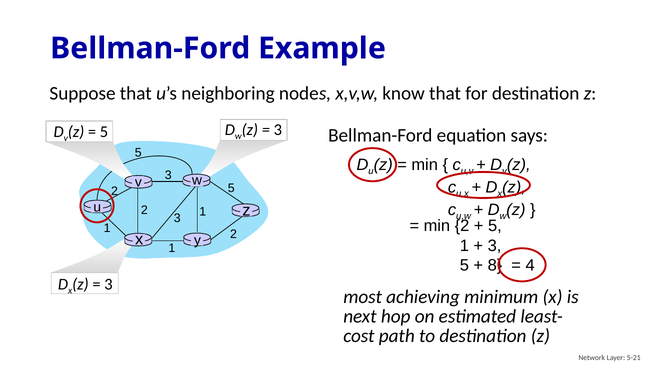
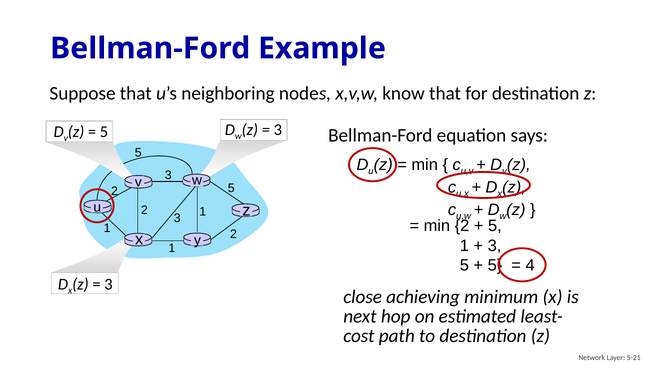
8: 8 -> 5 (495, 266)
most: most -> close (363, 297)
